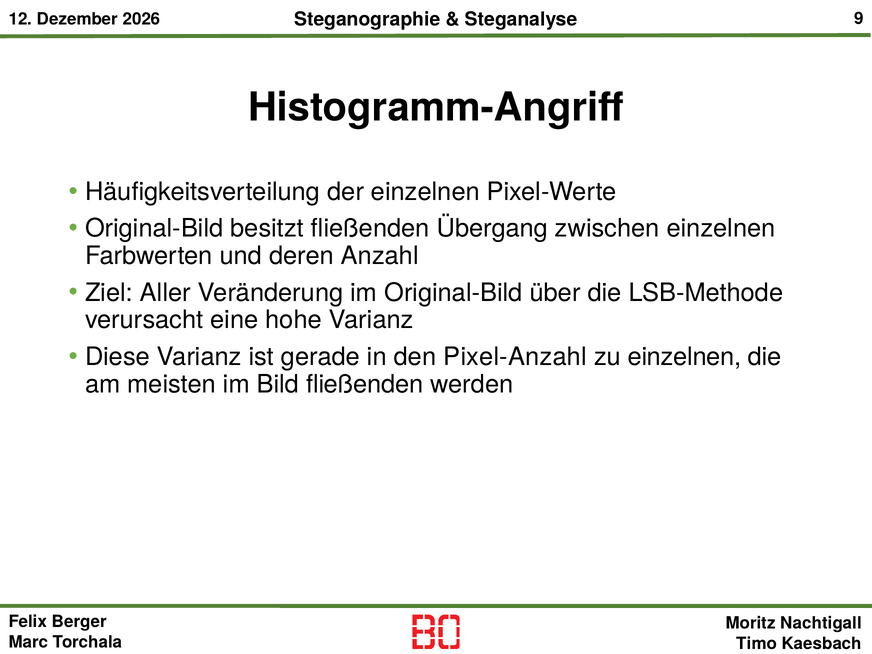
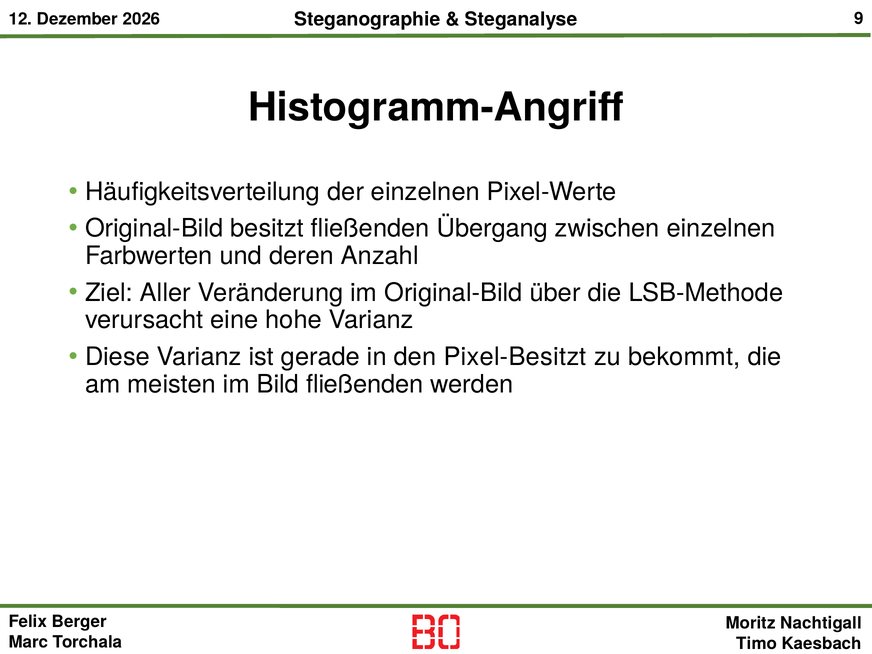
Pixel-Anzahl: Pixel-Anzahl -> Pixel-Besitzt (515, 357)
zu einzelnen: einzelnen -> bekommt (684, 357)
